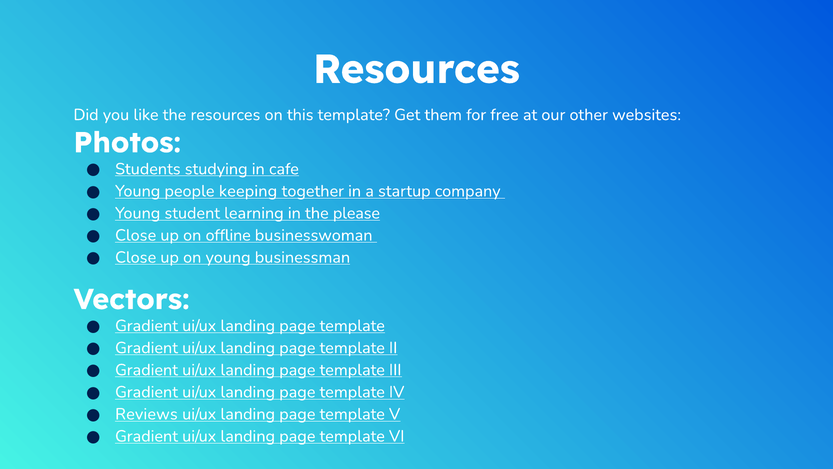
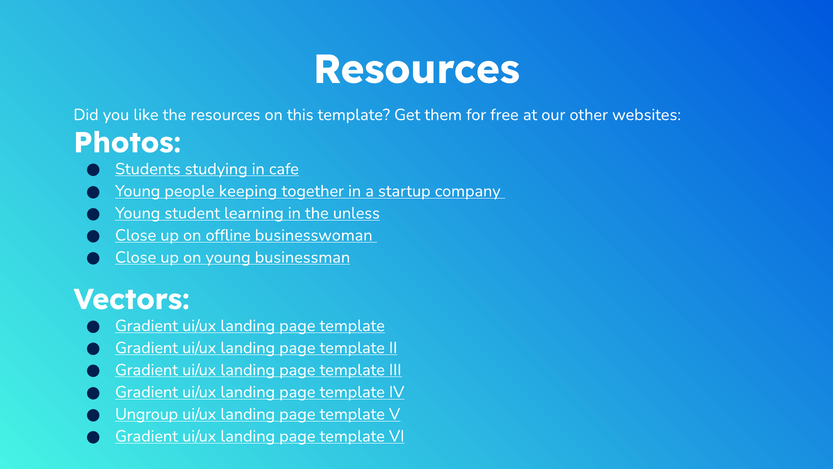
please: please -> unless (356, 213)
Reviews: Reviews -> Ungroup (147, 414)
